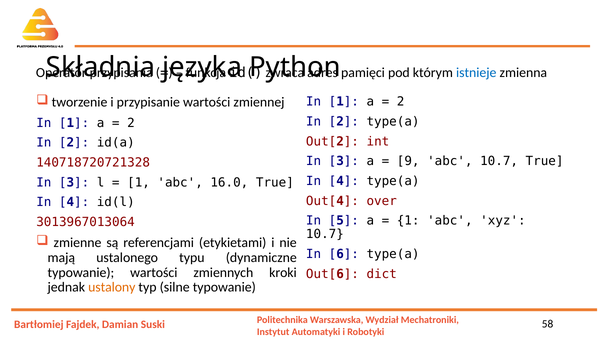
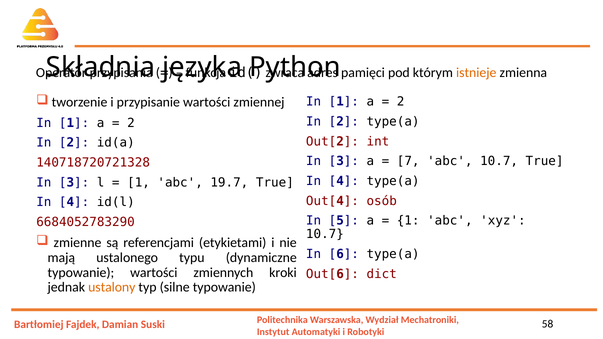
istnieje colour: blue -> orange (476, 73)
9: 9 -> 7 (408, 161)
16.0: 16.0 -> 19.7 (229, 183)
over: over -> osób (382, 201)
3013967013064: 3013967013064 -> 6684052783290 (86, 222)
